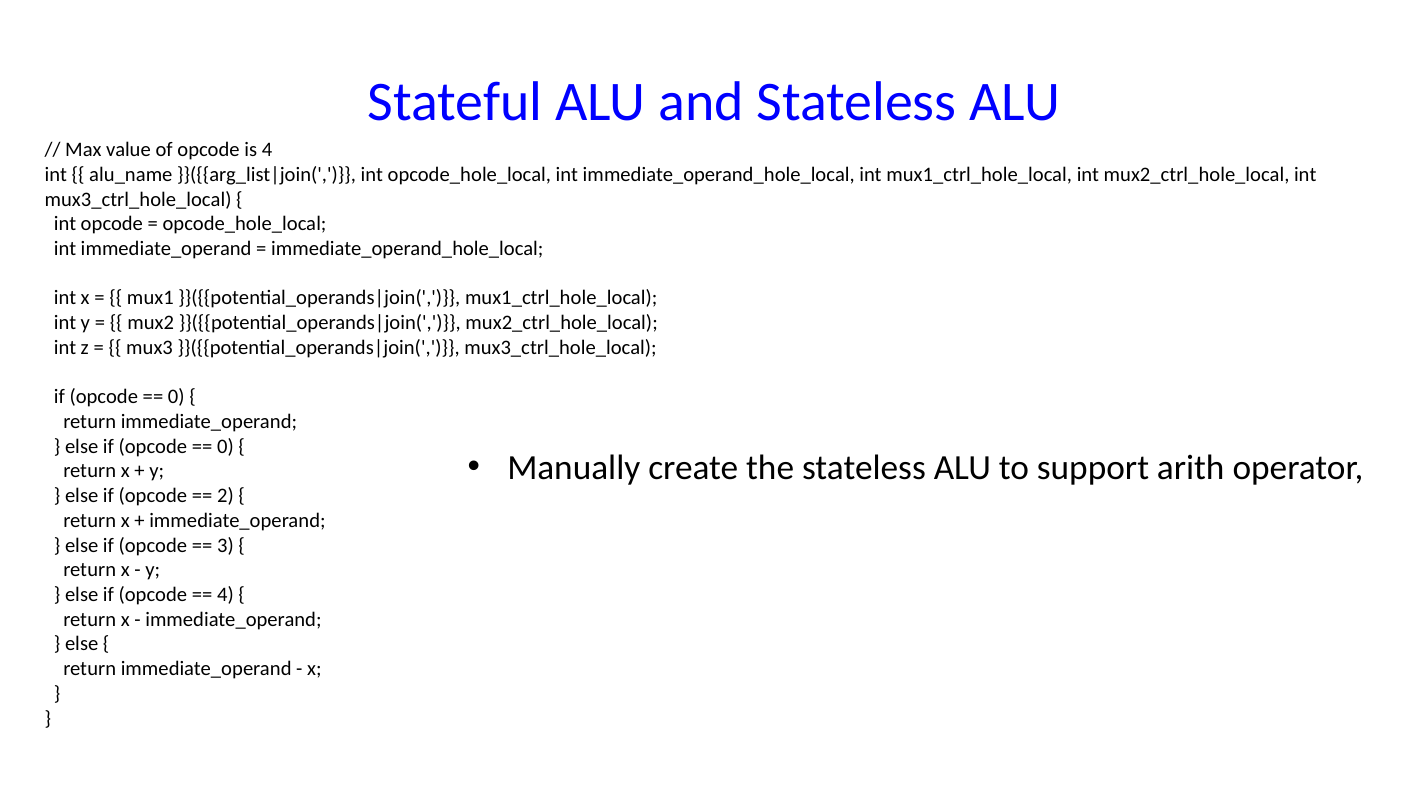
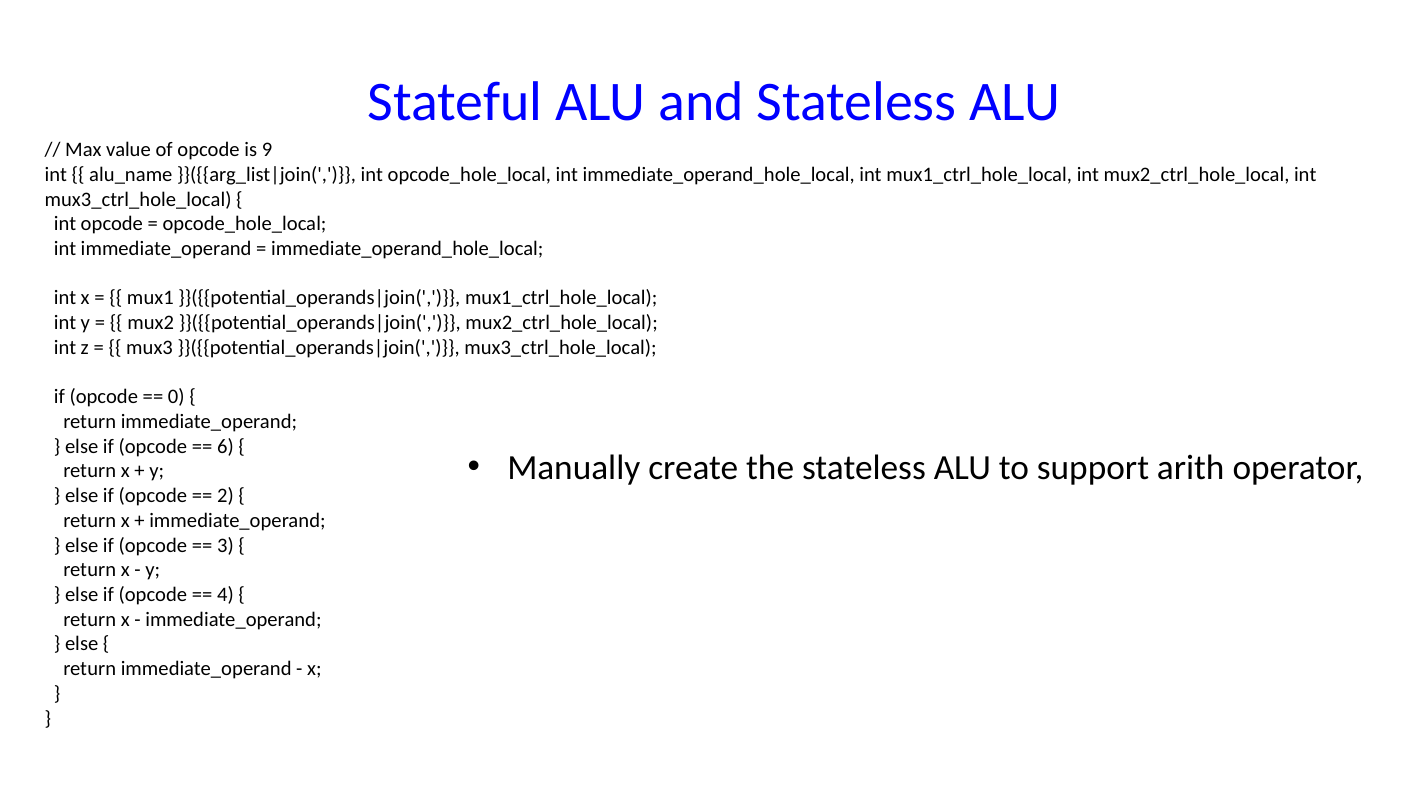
is 4: 4 -> 9 (267, 150)
0: 0 -> 6 (225, 447)
